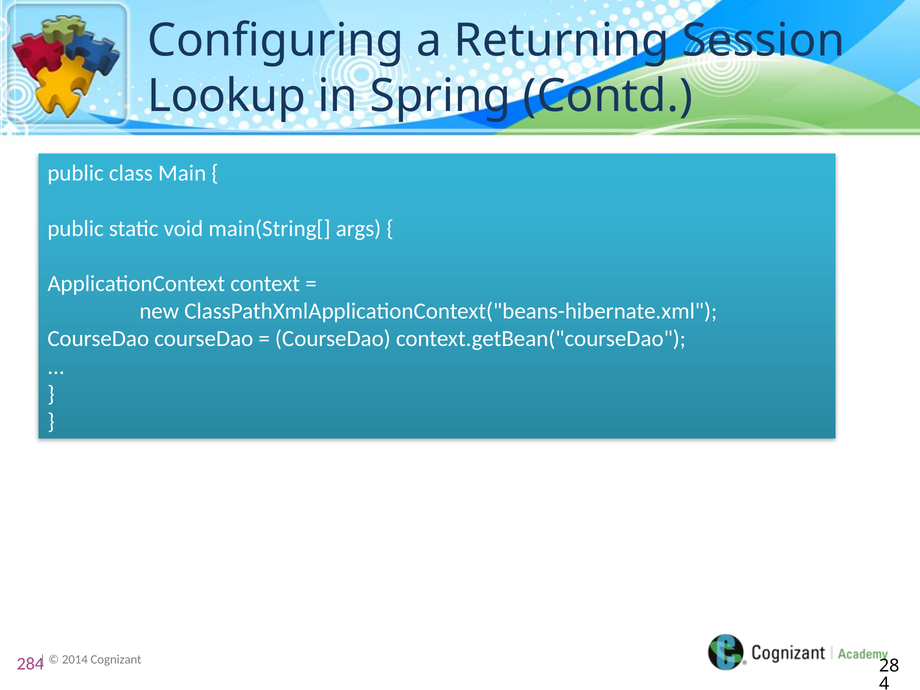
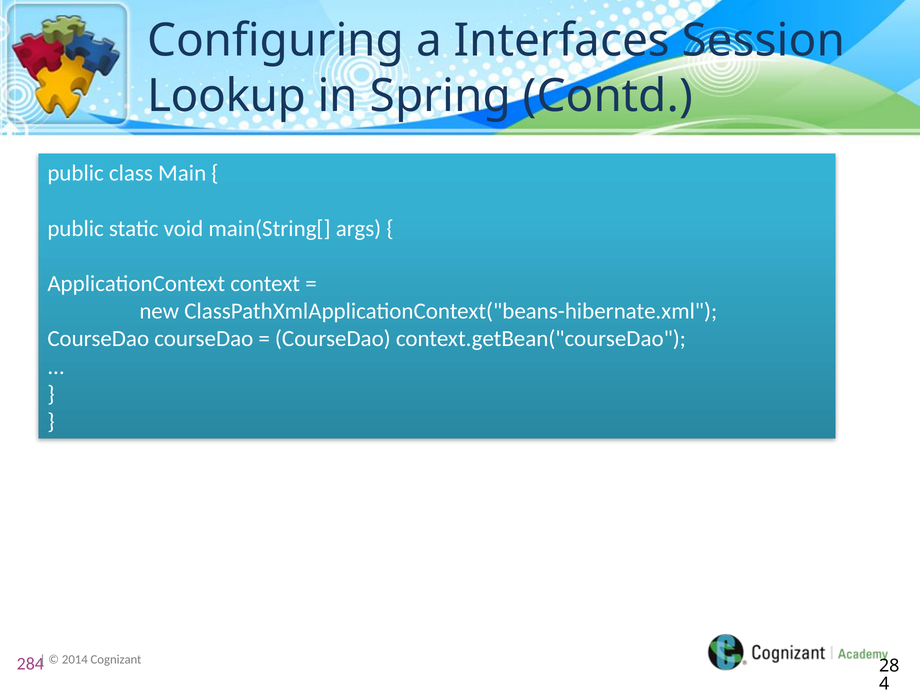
Returning: Returning -> Interfaces (562, 41)
